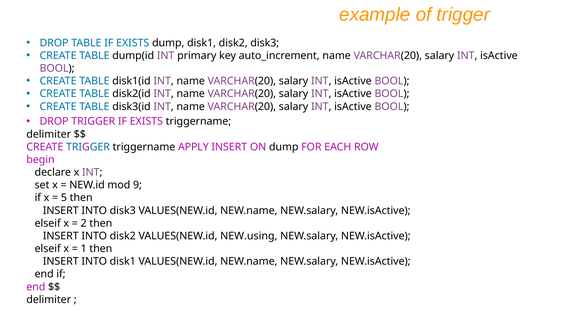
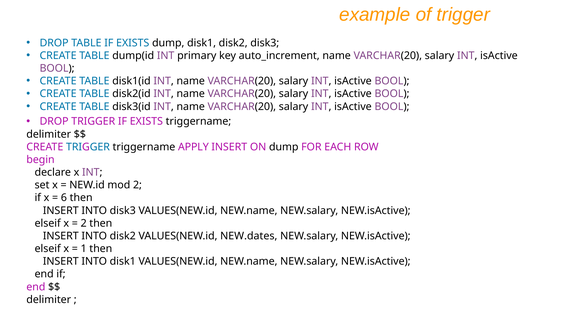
mod 9: 9 -> 2 (137, 185)
5: 5 -> 6 (64, 198)
NEW.using: NEW.using -> NEW.dates (249, 236)
